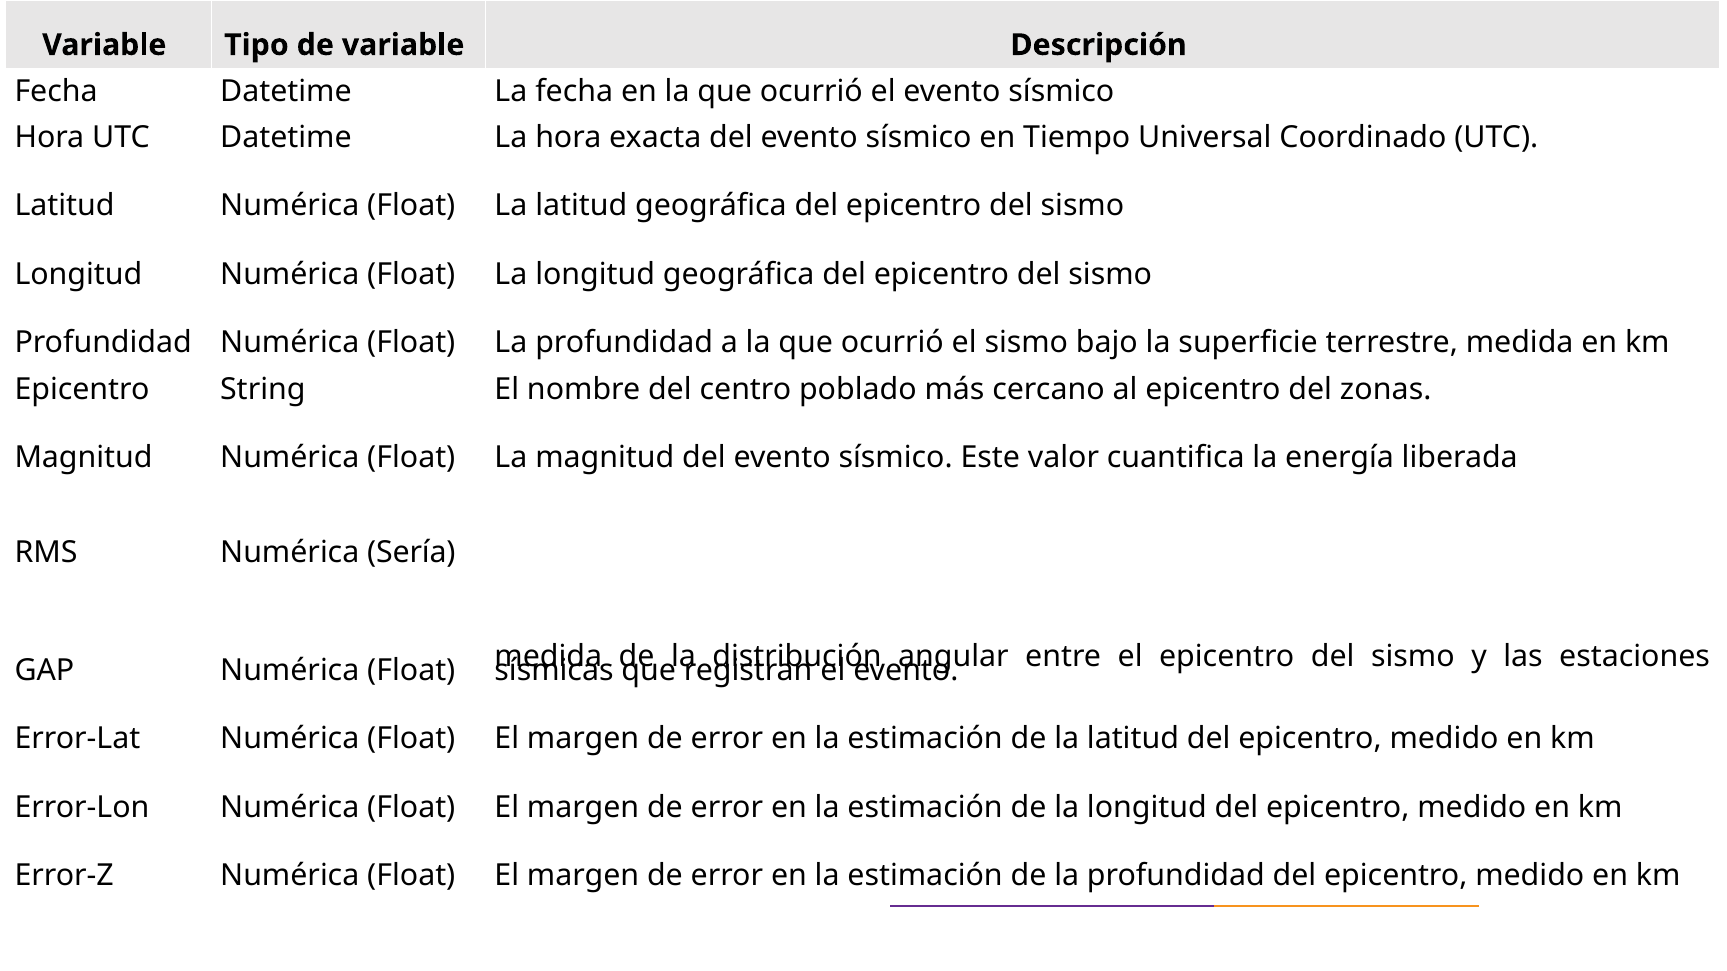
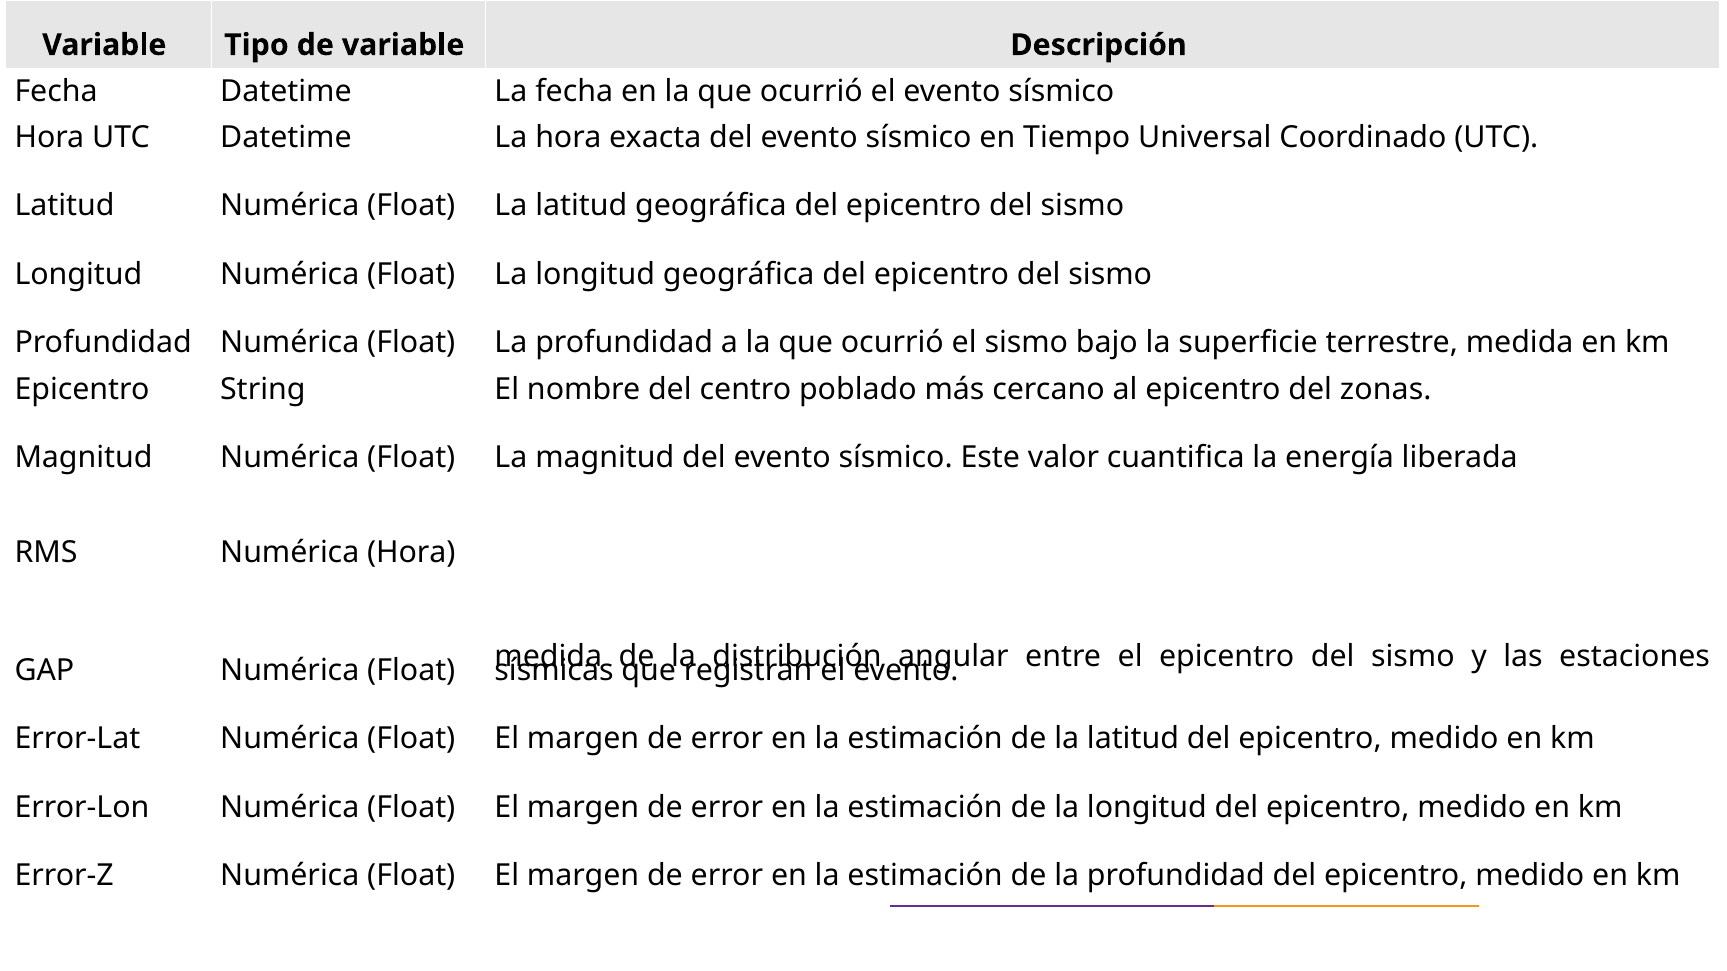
Numérica Sería: Sería -> Hora (411, 552)
